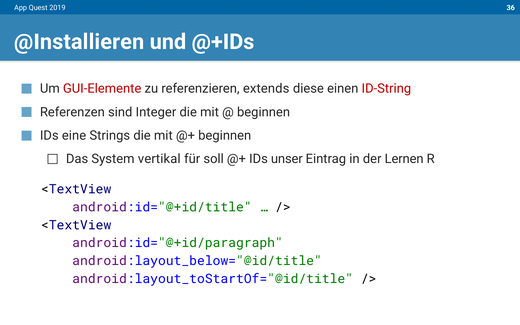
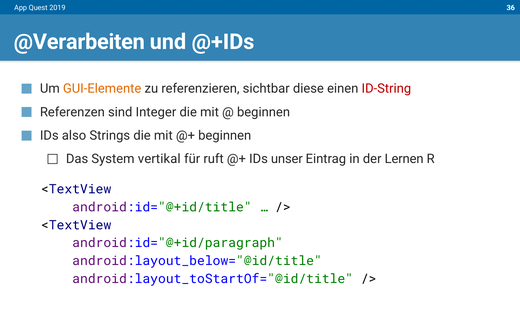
@Installieren: @Installieren -> @Verarbeiten (79, 42)
GUI-Elemente colour: red -> orange (102, 89)
extends: extends -> sichtbar (266, 89)
eine: eine -> also (74, 135)
soll: soll -> ruft (214, 159)
